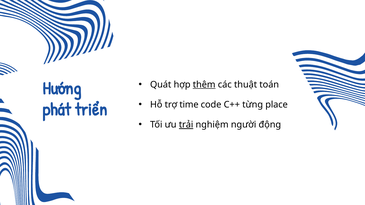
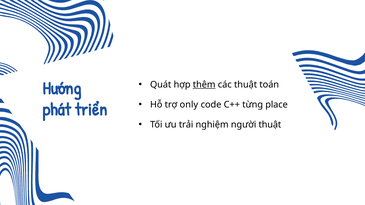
time: time -> only (189, 105)
trải underline: present -> none (186, 125)
người động: động -> thuật (270, 125)
